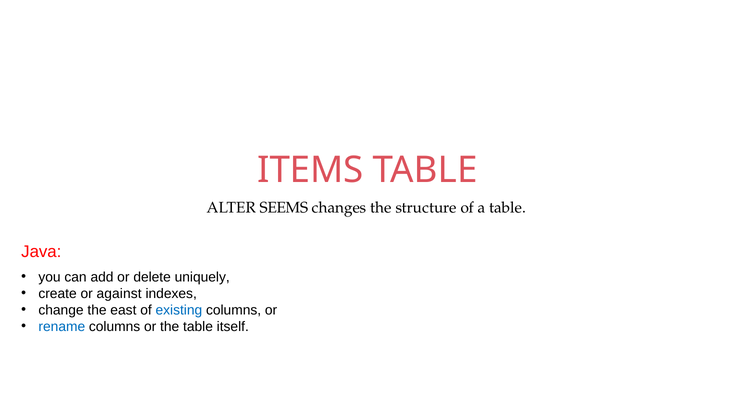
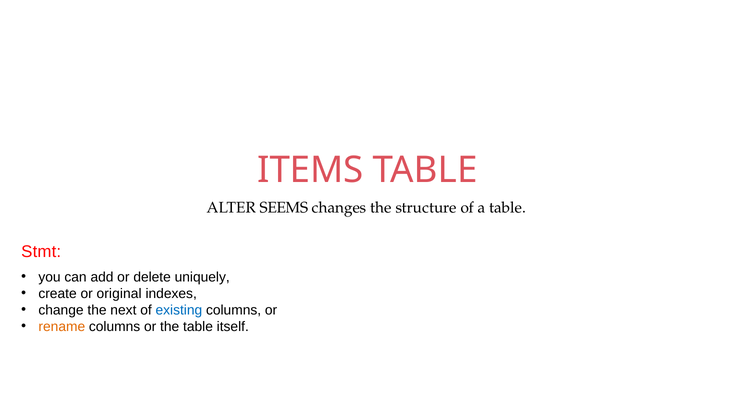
Java: Java -> Stmt (41, 251)
against: against -> original (119, 293)
east: east -> next (123, 310)
rename colour: blue -> orange (62, 326)
